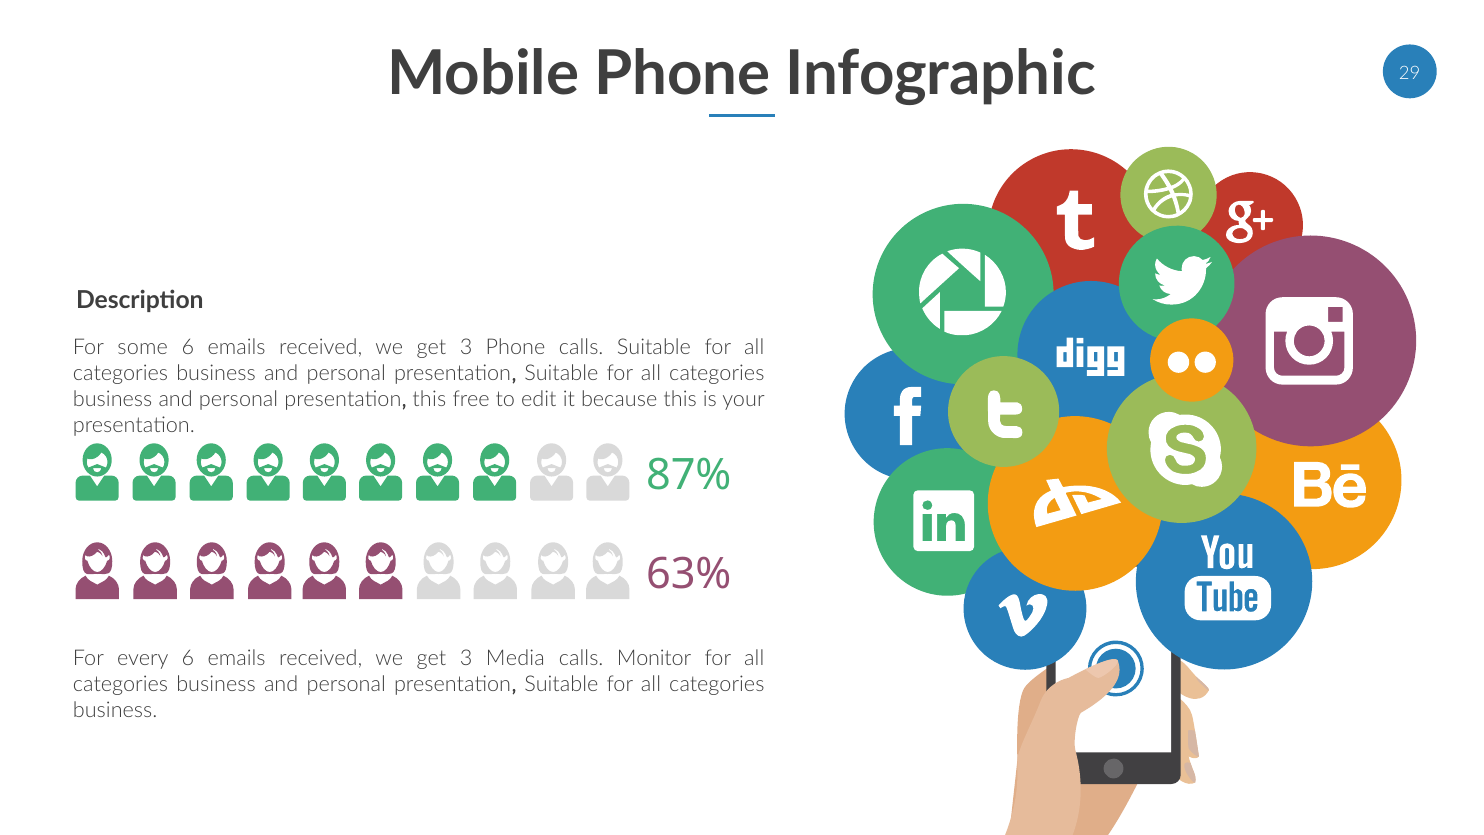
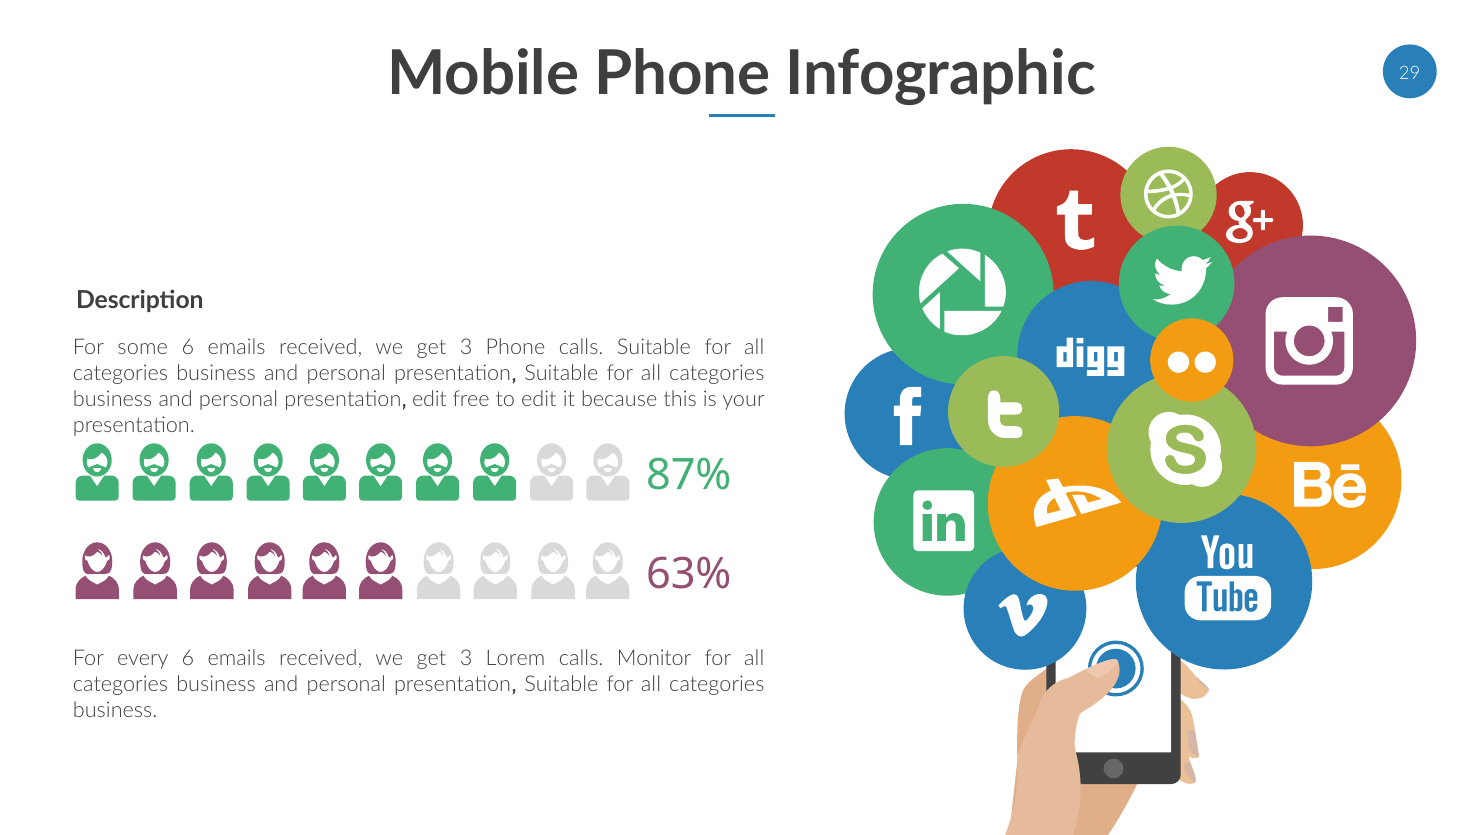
presentation this: this -> edit (430, 399)
Media: Media -> Lorem (516, 658)
